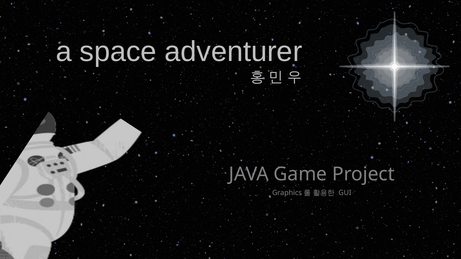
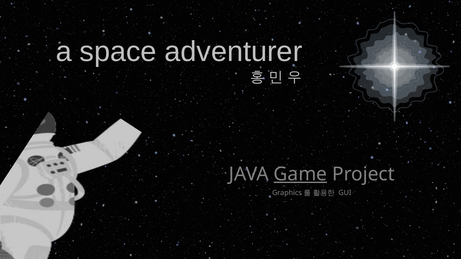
Game underline: none -> present (300, 174)
